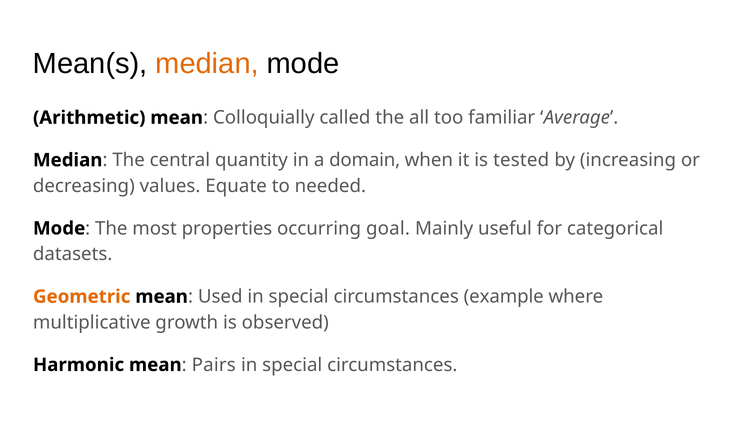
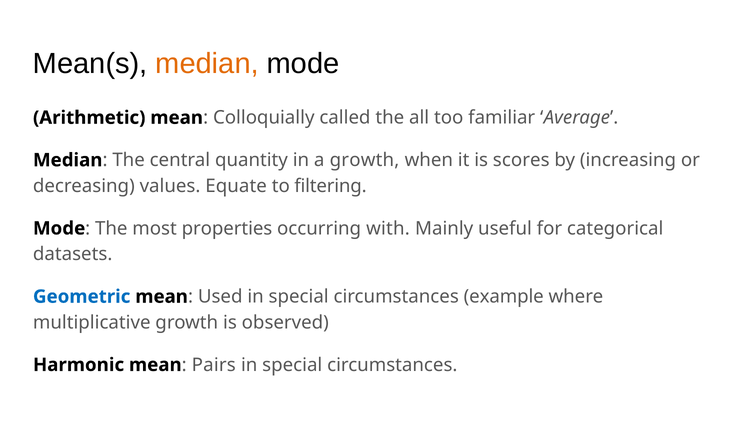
a domain: domain -> growth (365, 160)
tested: tested -> scores (521, 160)
needed: needed -> filtering (330, 186)
goal: goal -> with (388, 228)
Geometric colour: orange -> blue (82, 296)
